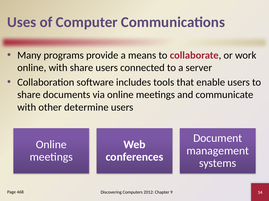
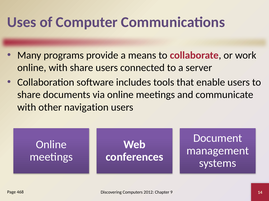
determine: determine -> navigation (86, 108)
